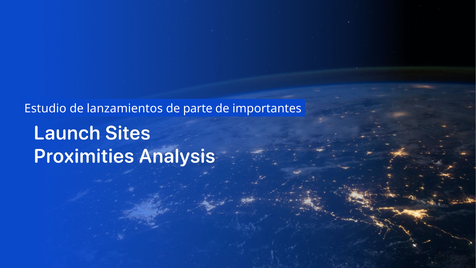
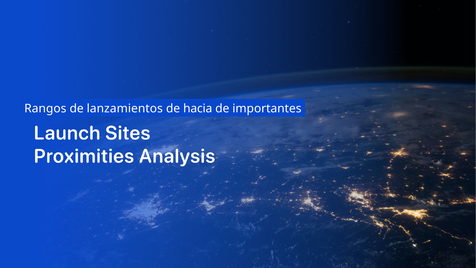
Estudio: Estudio -> Rangos (45, 108)
parte: parte -> hacia (198, 108)
